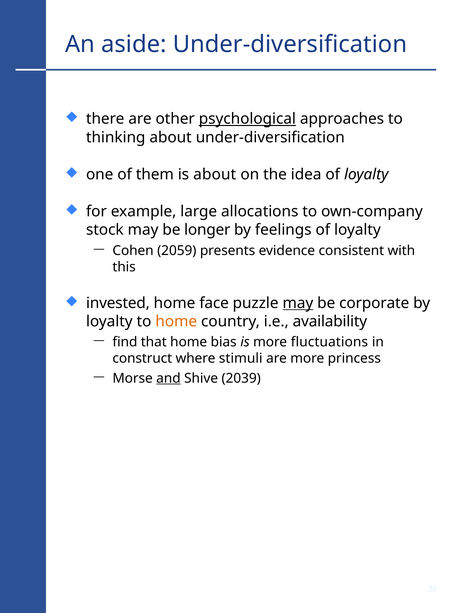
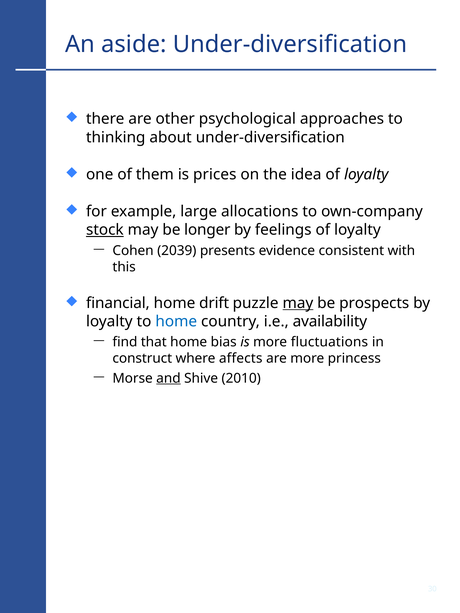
psychological underline: present -> none (247, 119)
is about: about -> prices (215, 174)
stock underline: none -> present (105, 230)
2059: 2059 -> 2039 (177, 251)
invested: invested -> financial (118, 303)
face: face -> drift (214, 303)
corporate: corporate -> prospects (374, 303)
home colour: orange -> blue (176, 322)
stimuli: stimuli -> affects (241, 359)
2039: 2039 -> 2010 (241, 378)
